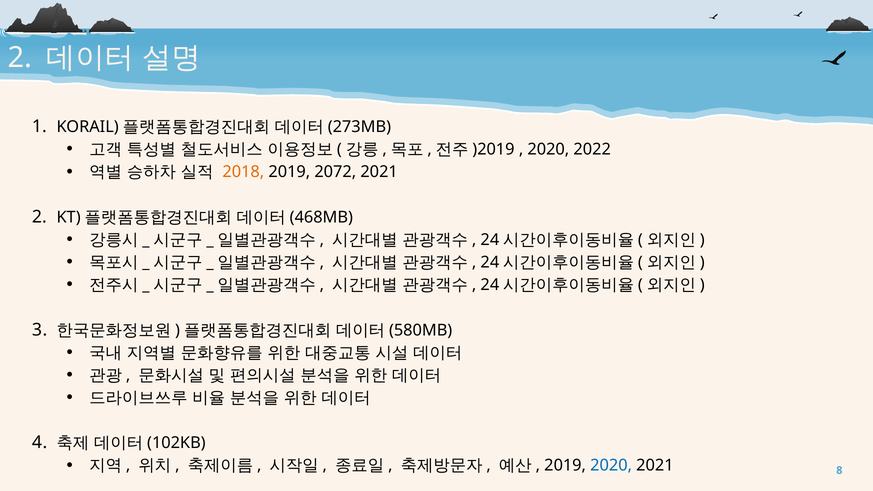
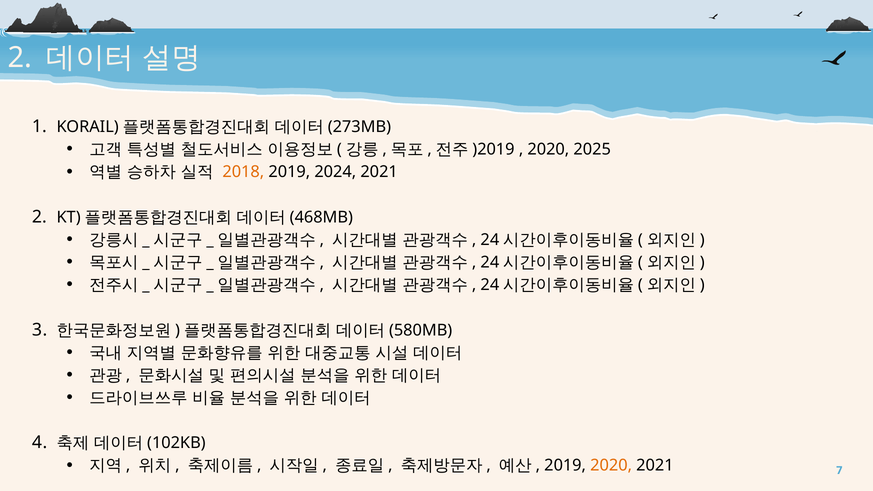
2022: 2022 -> 2025 (592, 150)
2072: 2072 -> 2024 (335, 172)
2020 colour: blue -> orange (611, 466)
8: 8 -> 7 (839, 470)
